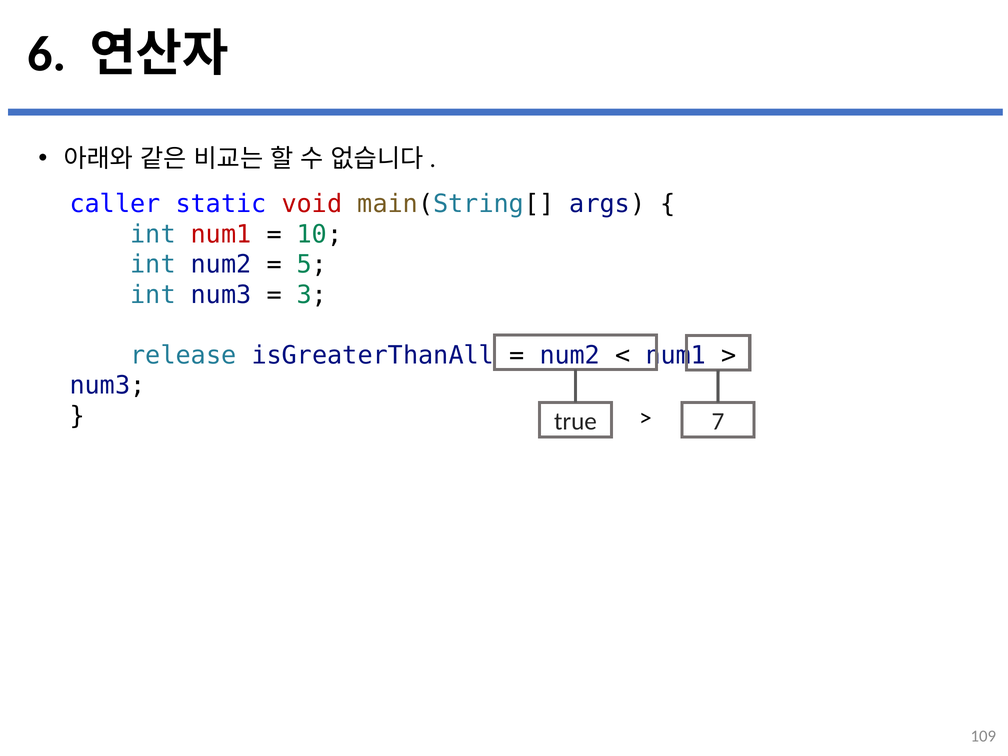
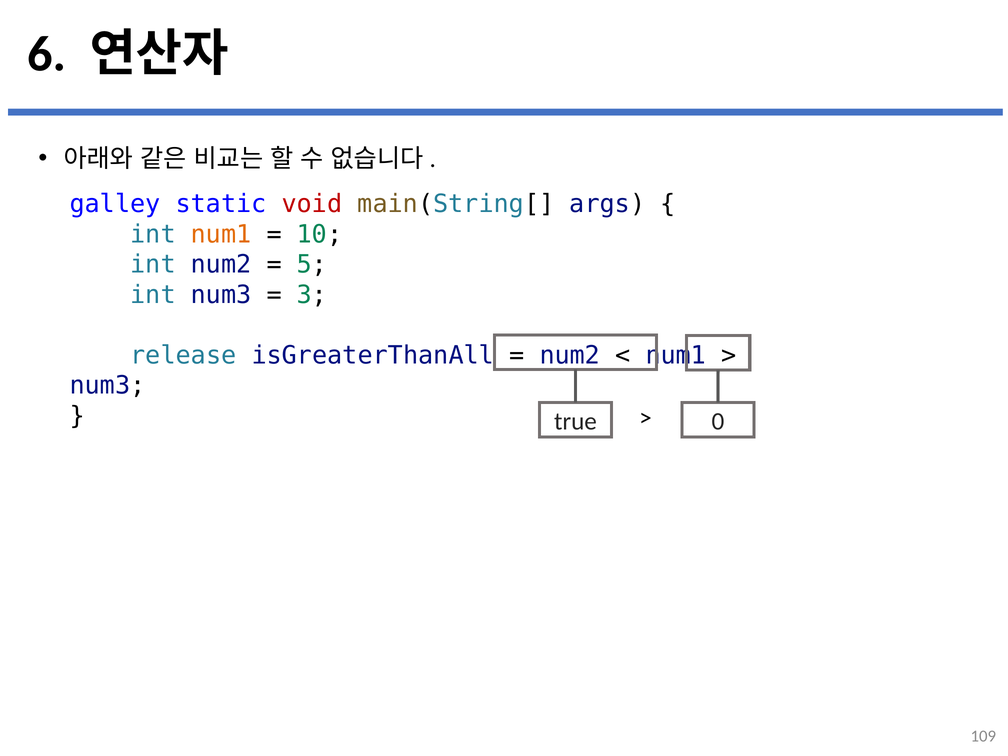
caller: caller -> galley (115, 204)
num1 colour: red -> orange (221, 234)
7: 7 -> 0 (718, 422)
